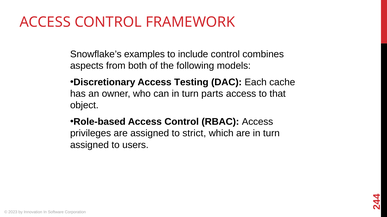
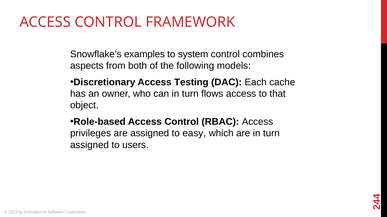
include: include -> system (193, 54)
parts: parts -> flows (212, 94)
strict: strict -> easy (194, 134)
